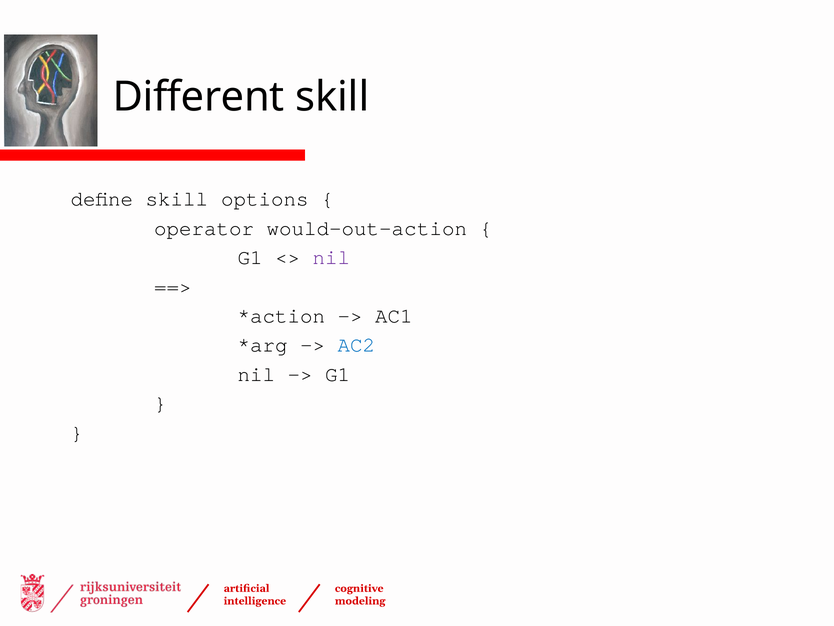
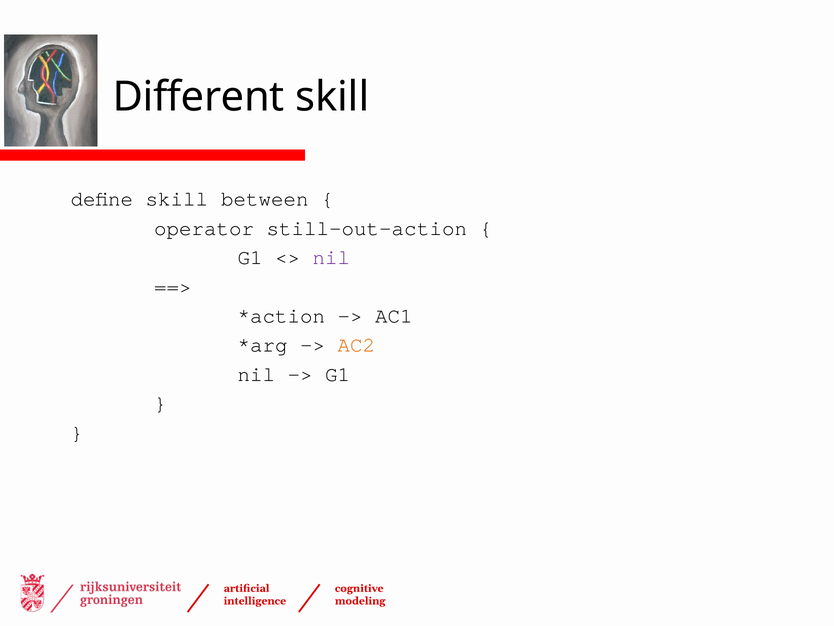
options: options -> between (265, 199)
would-out-action: would-out-action -> still-out-action (367, 228)
AC2 colour: blue -> orange (357, 345)
